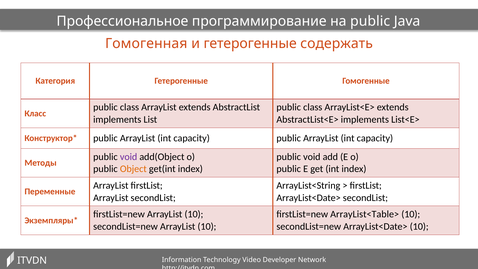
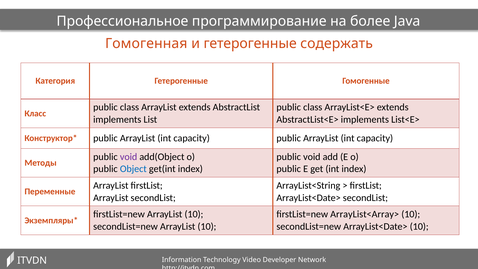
на public: public -> более (370, 21)
Object colour: orange -> blue (133, 169)
ArrayList<Table>: ArrayList<Table> -> ArrayList<Array> (365, 214)
